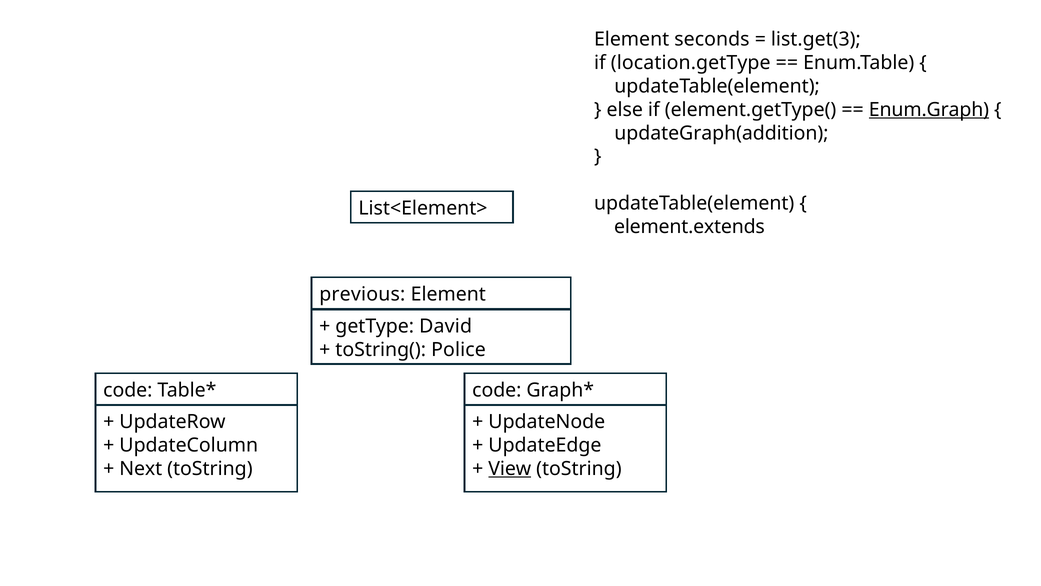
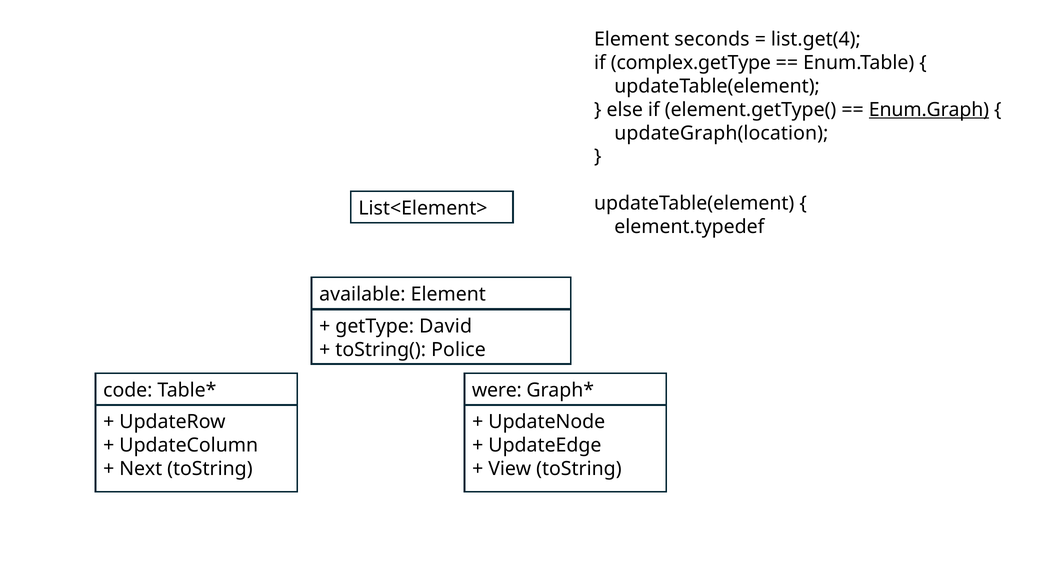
list.get(3: list.get(3 -> list.get(4 (816, 39)
location.getType: location.getType -> complex.getType (691, 63)
updateGraph(addition: updateGraph(addition -> updateGraph(location (721, 133)
element.extends: element.extends -> element.typedef (689, 227)
previous: previous -> available (362, 294)
code: code -> were (497, 390)
View underline: present -> none (510, 468)
